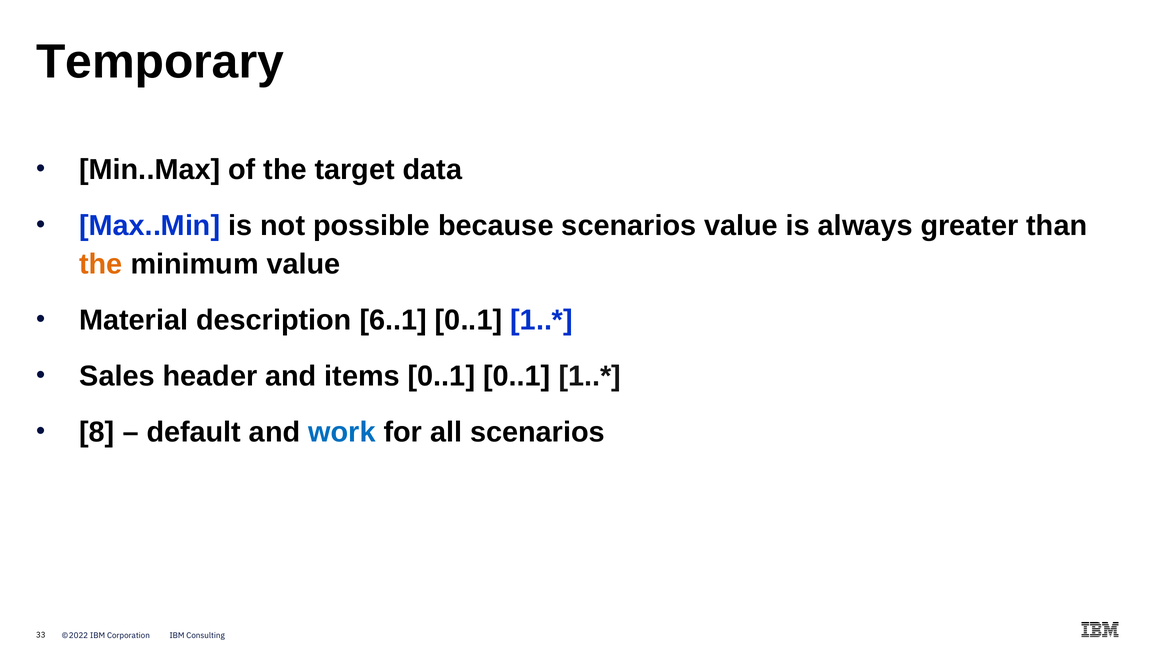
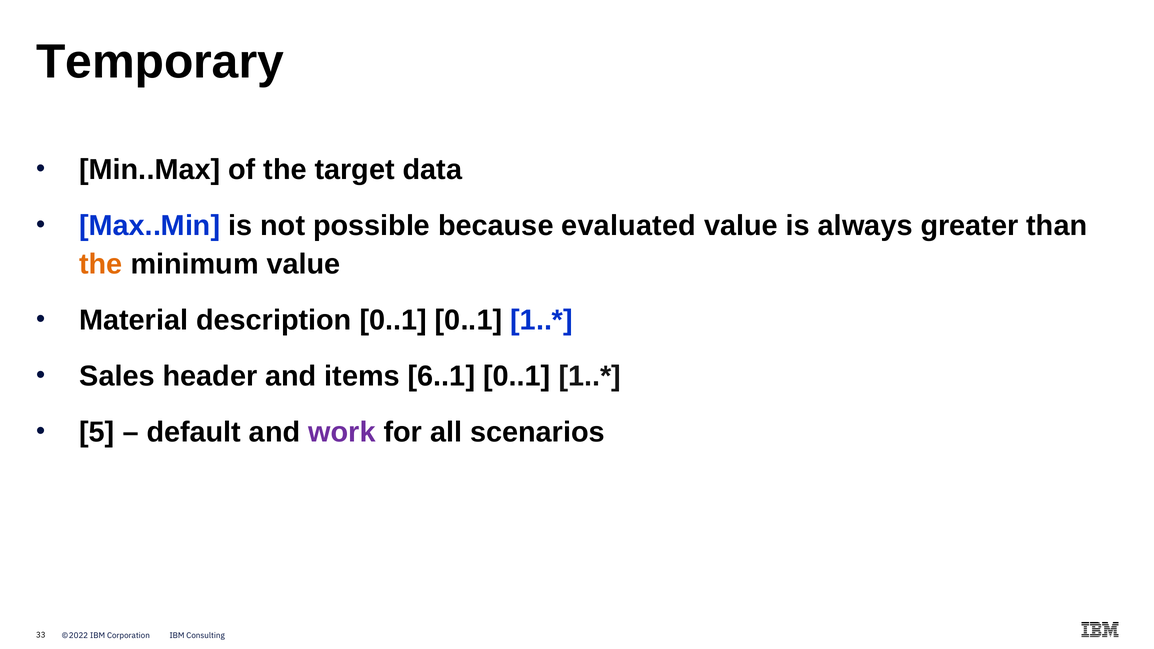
because scenarios: scenarios -> evaluated (629, 226)
description 6..1: 6..1 -> 0..1 (393, 320)
items 0..1: 0..1 -> 6..1 (441, 376)
8: 8 -> 5 (97, 432)
work colour: blue -> purple (342, 432)
